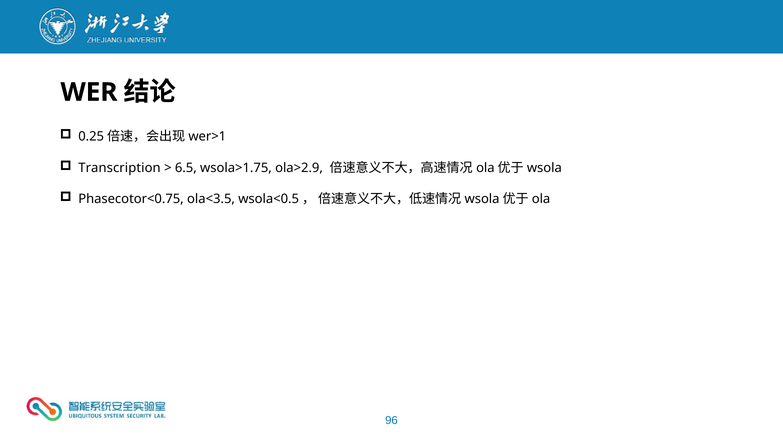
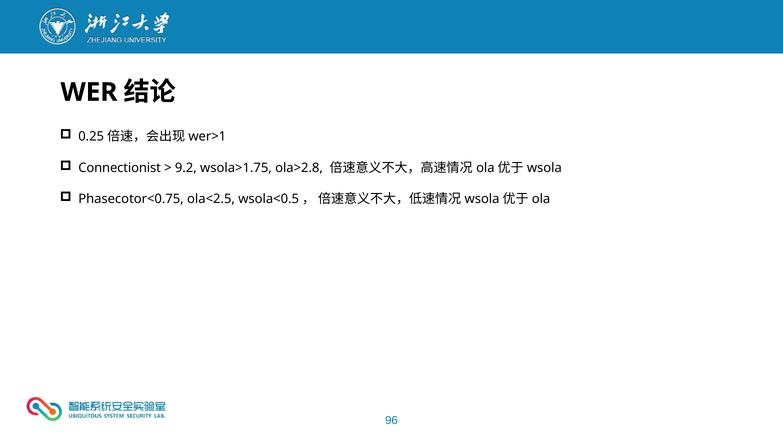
Transcription: Transcription -> Connectionist (120, 168)
6.5: 6.5 -> 9.2 (186, 168)
ola>2.9: ola>2.9 -> ola>2.8 (299, 168)
ola<3.5: ola<3.5 -> ola<2.5 (211, 199)
